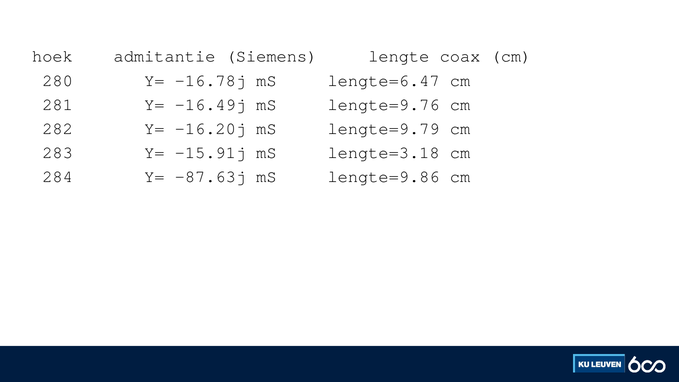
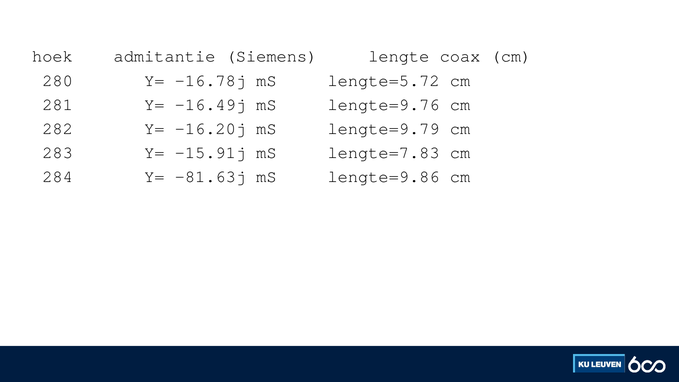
lengte=6.47: lengte=6.47 -> lengte=5.72 (384, 80)
lengte=3.18: lengte=3.18 -> lengte=7.83 (384, 153)
-87.63j: -87.63j -> -81.63j (210, 177)
